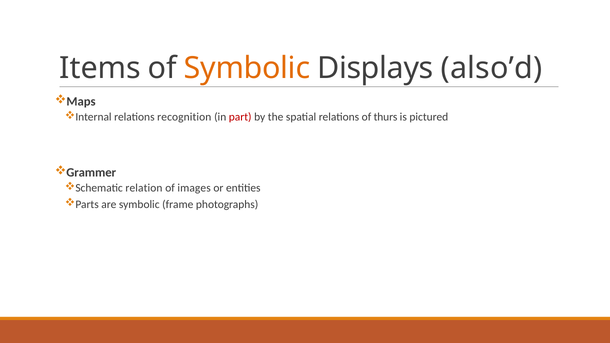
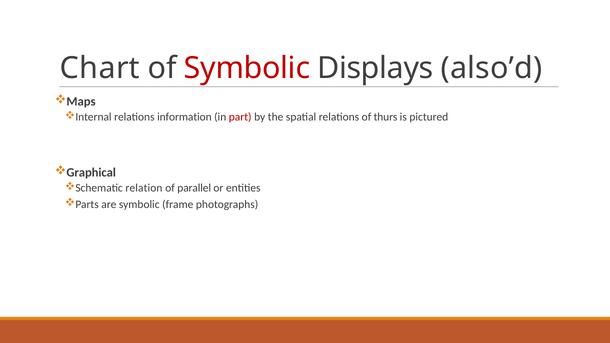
Items: Items -> Chart (100, 68)
Symbolic colour: orange -> red (247, 68)
recognition: recognition -> information (184, 117)
Grammer: Grammer -> Graphical (91, 173)
images: images -> parallel (194, 188)
